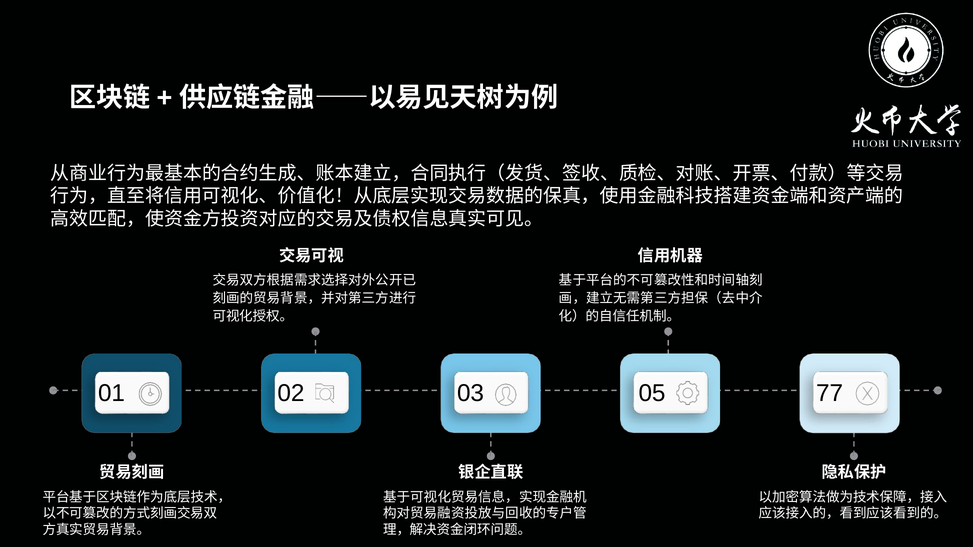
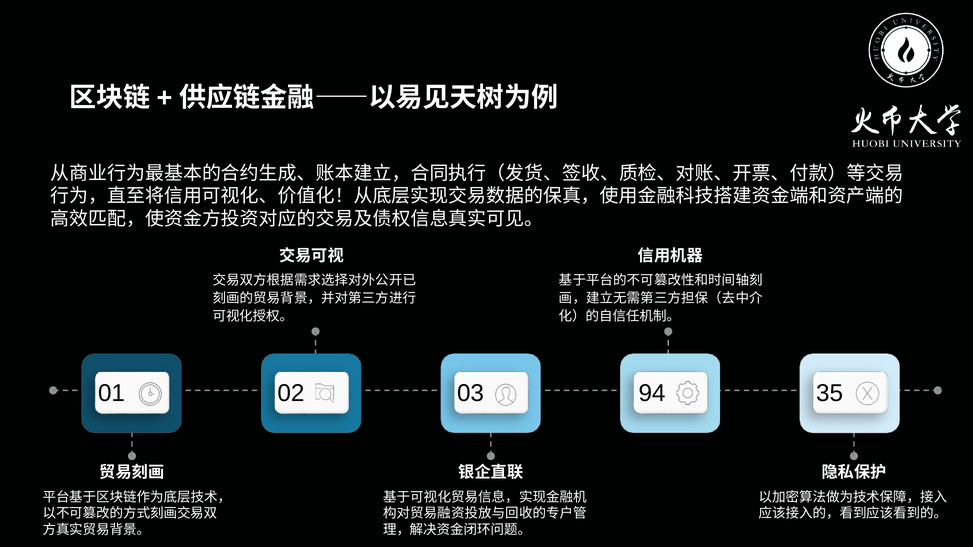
05: 05 -> 94 (652, 393)
77: 77 -> 35 (830, 393)
